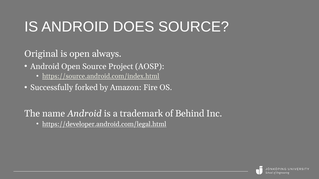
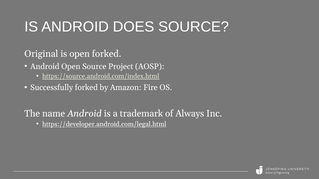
open always: always -> forked (107, 54)
Behind: Behind -> Always (190, 114)
